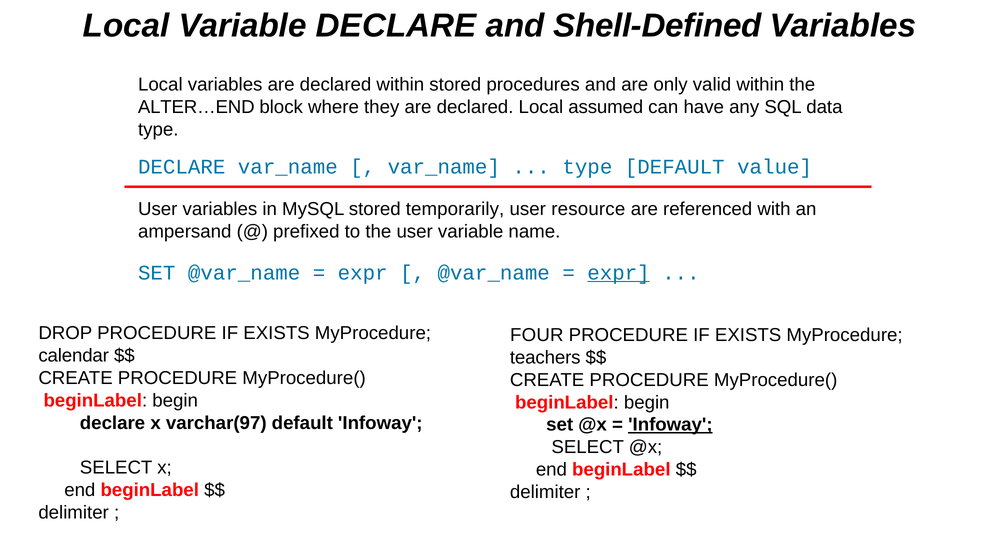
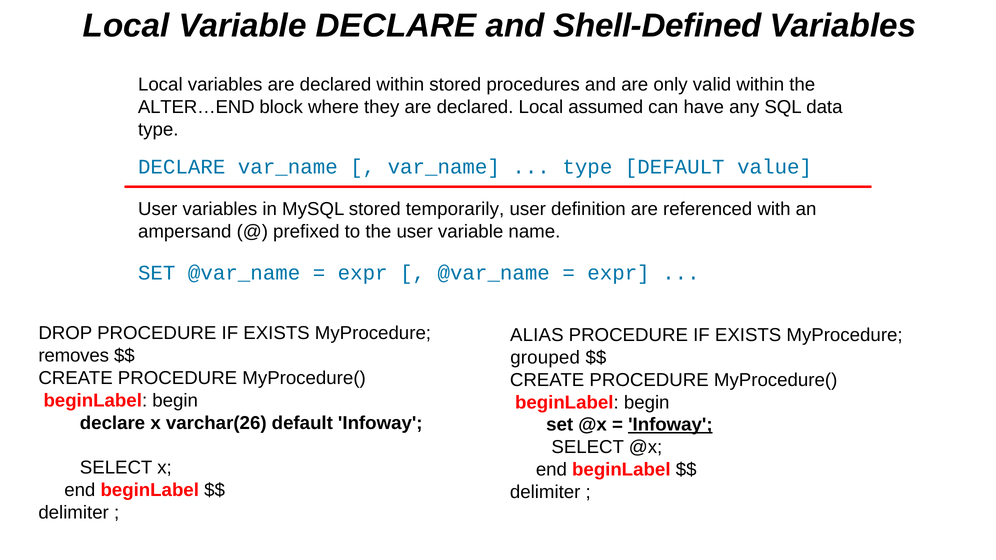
resource: resource -> definition (588, 209)
expr underline: present -> none (619, 273)
FOUR: FOUR -> ALIAS (537, 335)
calendar: calendar -> removes (74, 356)
teachers: teachers -> grouped (545, 358)
varchar(97: varchar(97 -> varchar(26 (216, 423)
